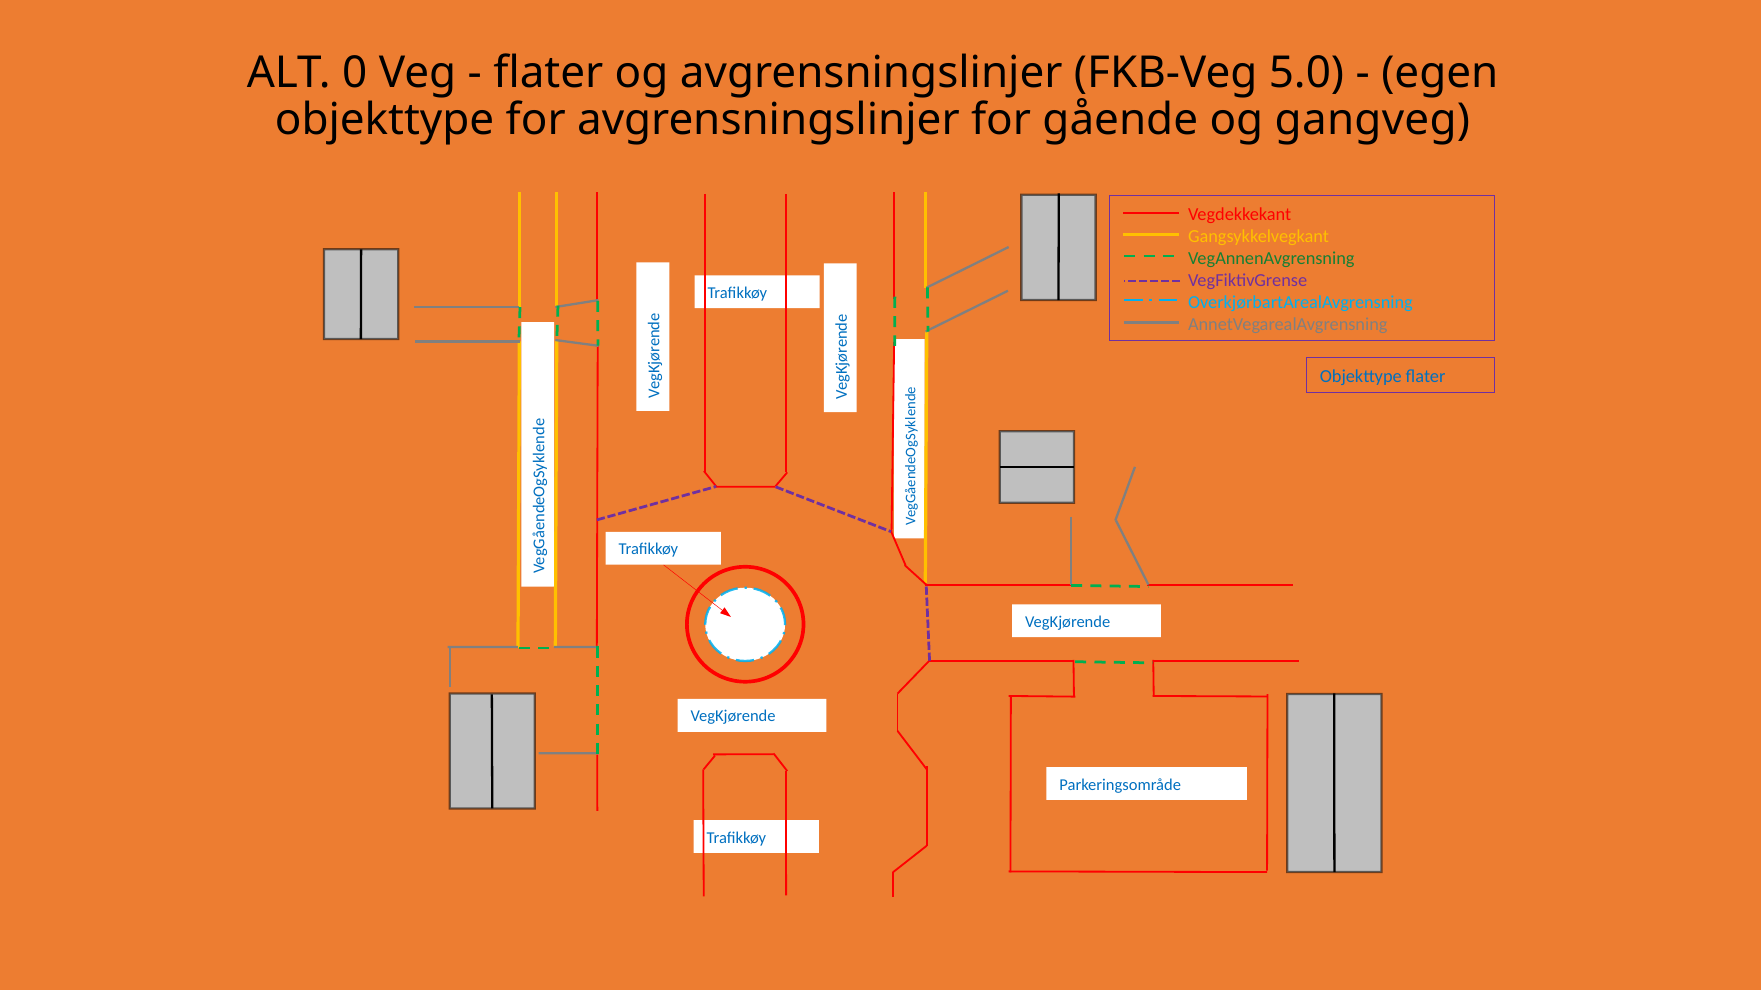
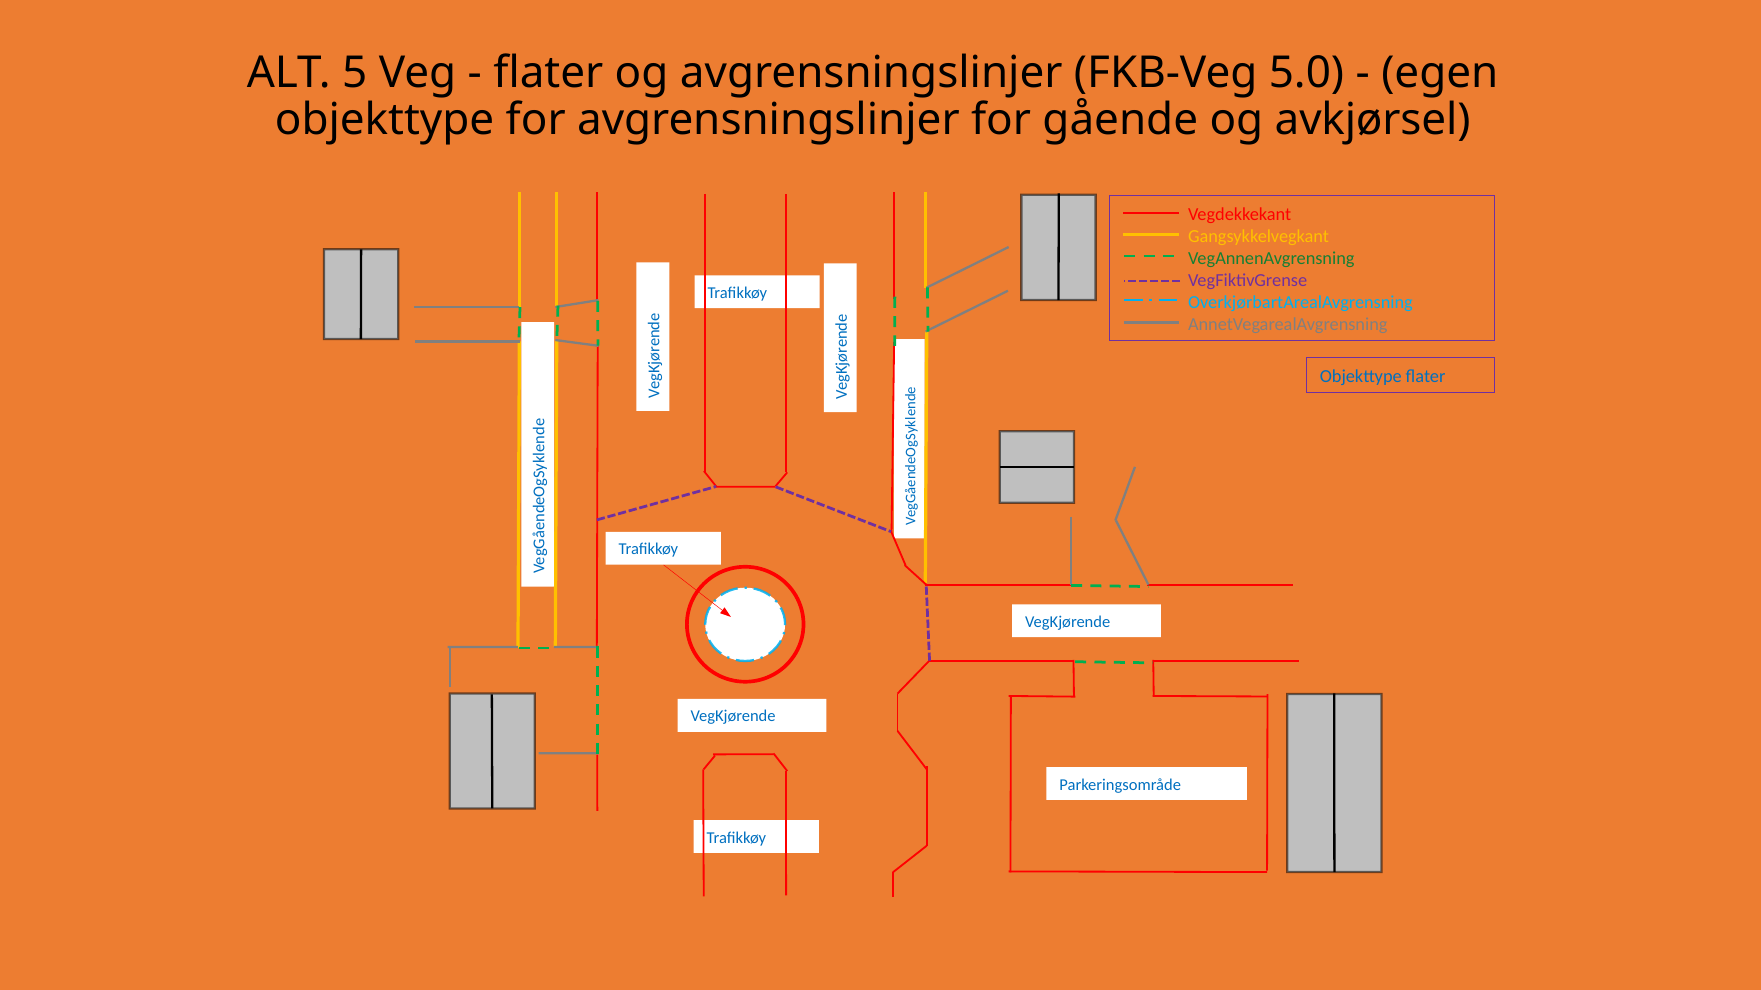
0: 0 -> 5 (355, 73)
gangveg: gangveg -> avkjørsel (1373, 120)
